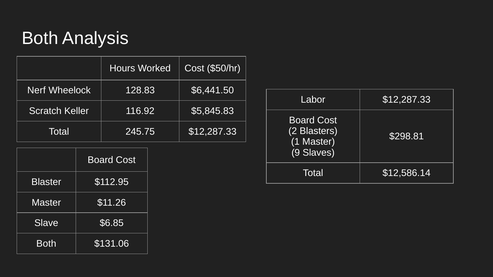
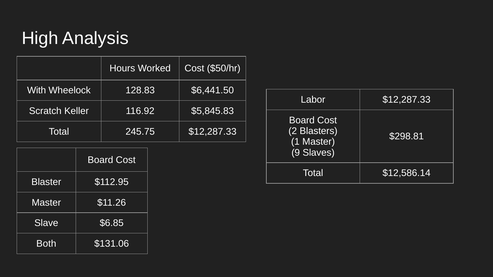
Both: Both -> High (40, 38)
Nerf: Nerf -> With (37, 91)
